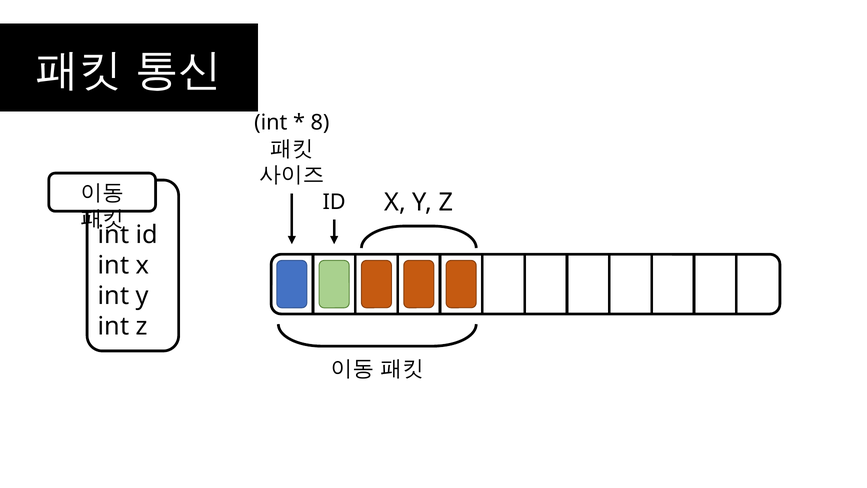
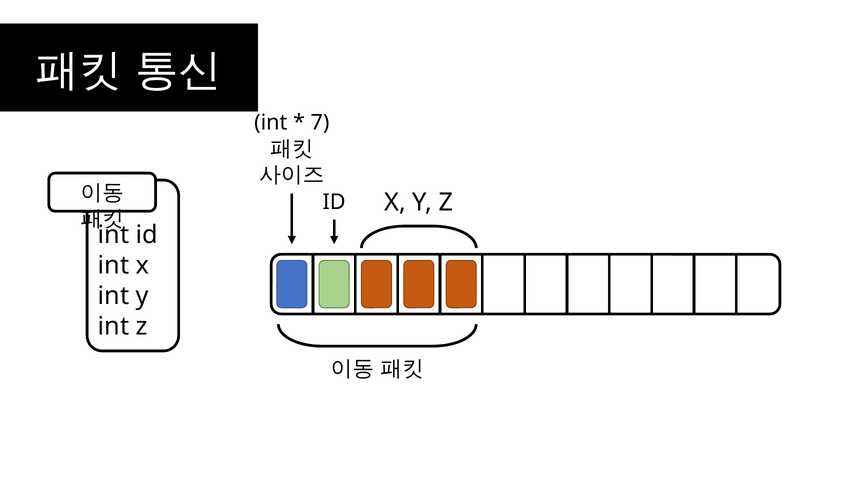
8: 8 -> 7 (320, 123)
